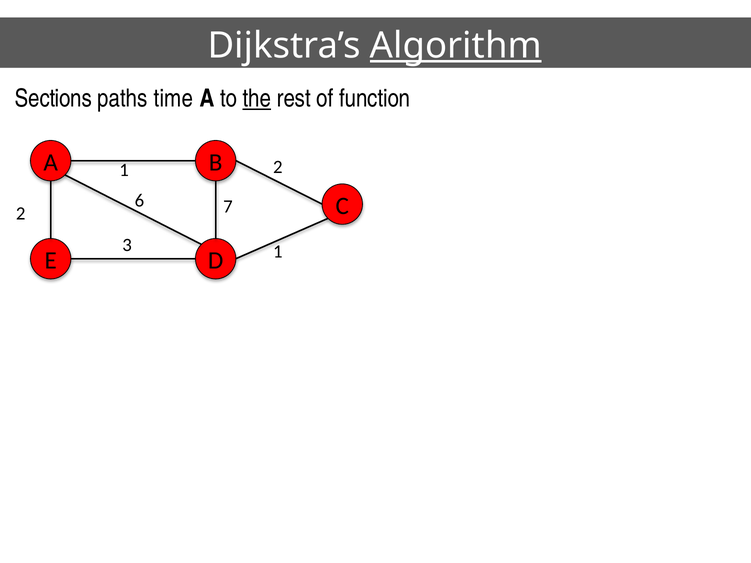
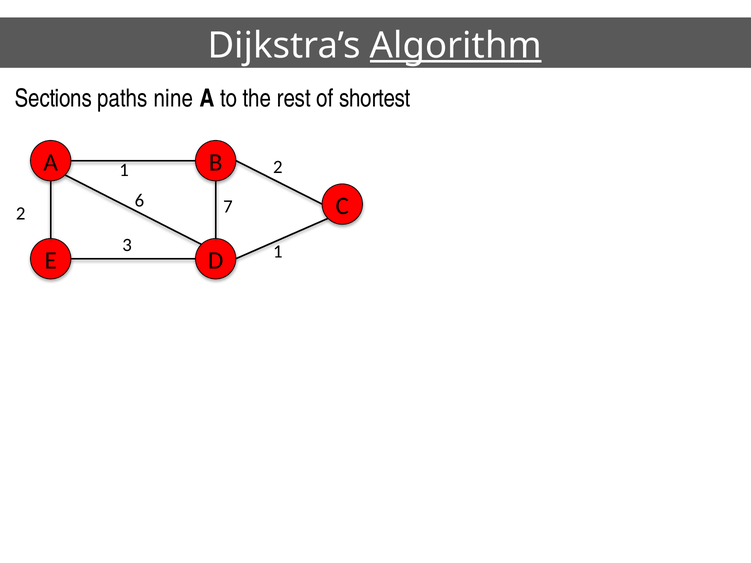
time: time -> nine (173, 99)
the underline: present -> none (257, 99)
function: function -> shortest (375, 99)
